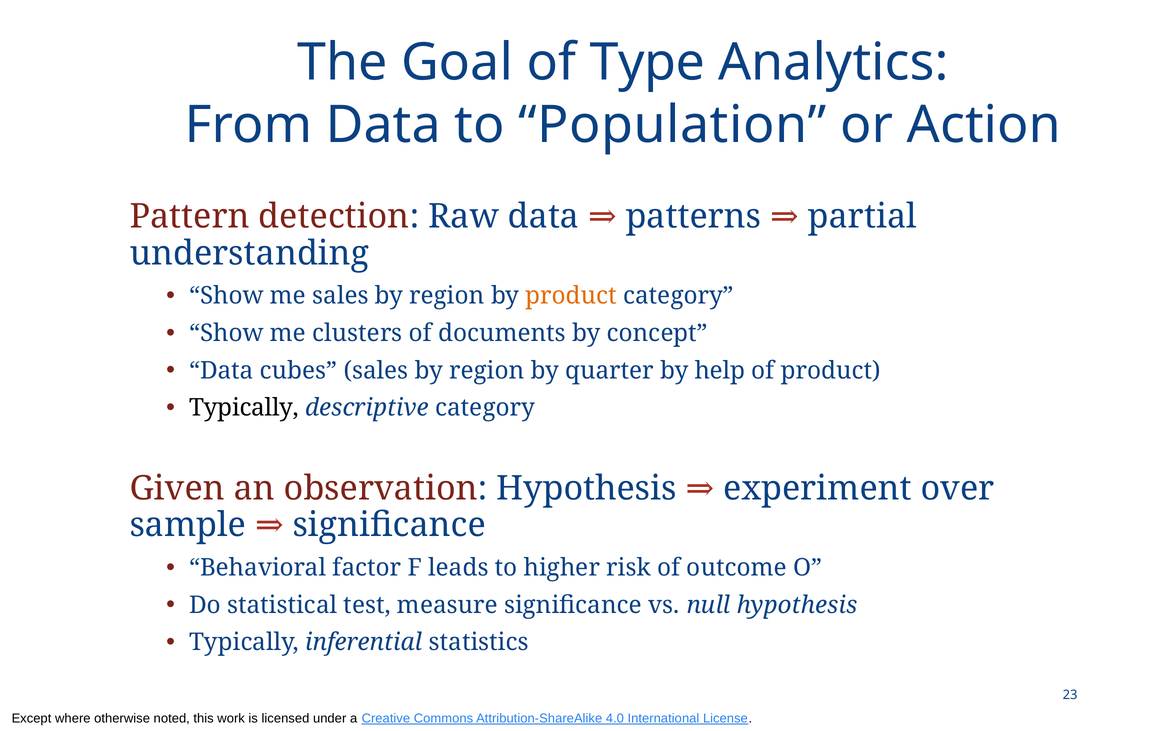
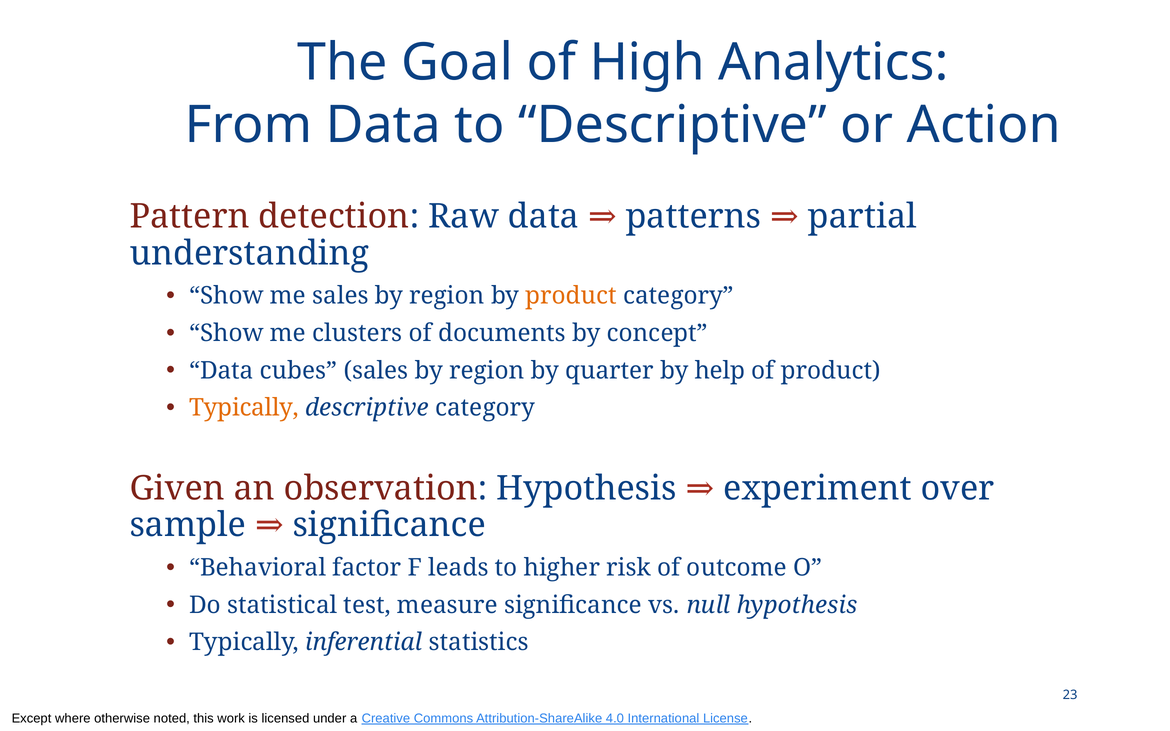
Type: Type -> High (647, 63)
to Population: Population -> Descriptive (673, 125)
Typically colour: black -> orange (244, 408)
